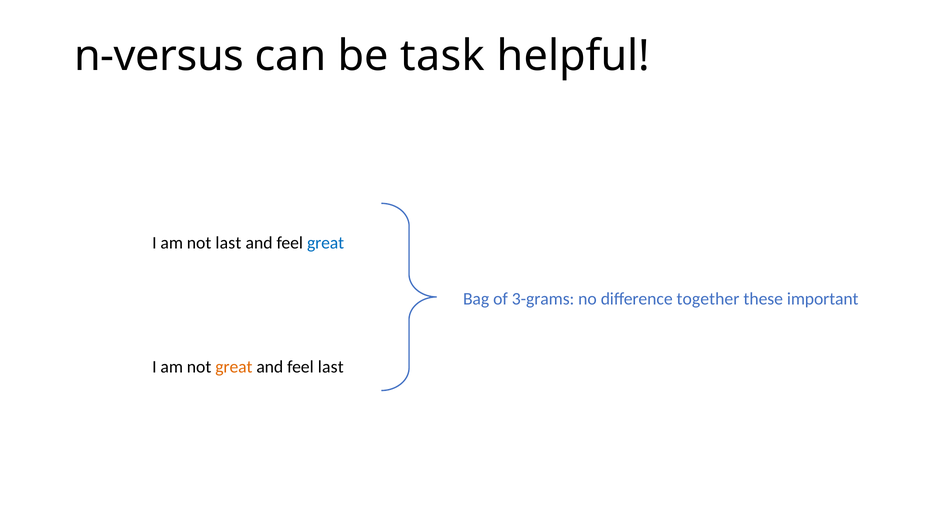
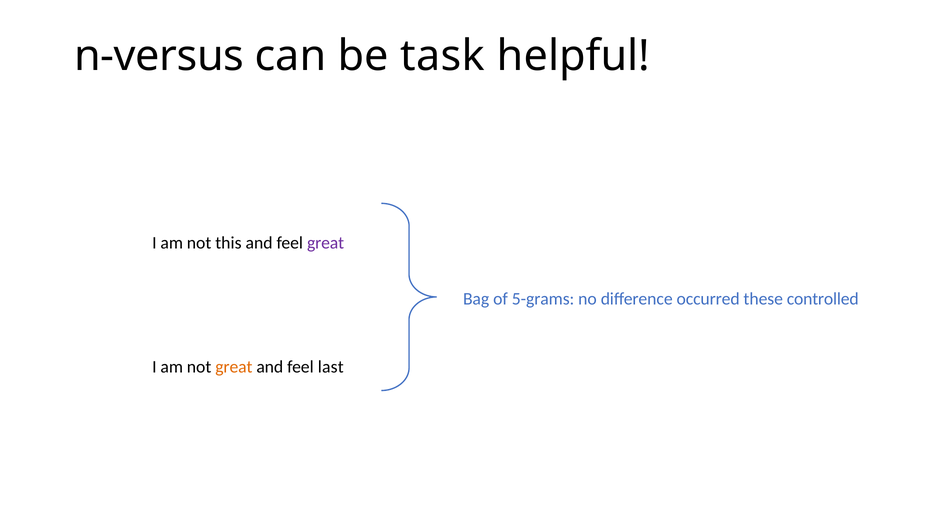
not last: last -> this (228, 243)
great colour: blue -> purple (326, 243)
3-grams: 3-grams -> 5-grams (543, 299)
together: together -> occurred (708, 299)
important: important -> controlled (823, 299)
